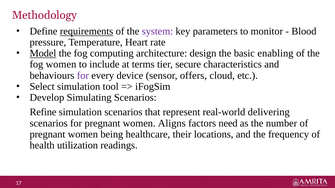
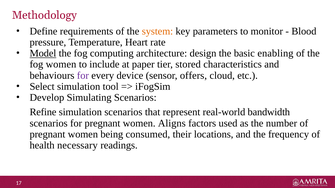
requirements underline: present -> none (87, 31)
system colour: purple -> orange (157, 31)
terms: terms -> paper (143, 65)
secure: secure -> stored (188, 65)
delivering: delivering -> bandwidth (269, 112)
need: need -> used (228, 123)
healthcare: healthcare -> consumed (148, 134)
utilization: utilization -> necessary (77, 146)
